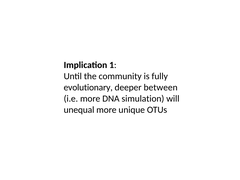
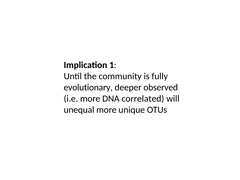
between: between -> observed (161, 87)
simulation: simulation -> correlated (143, 99)
